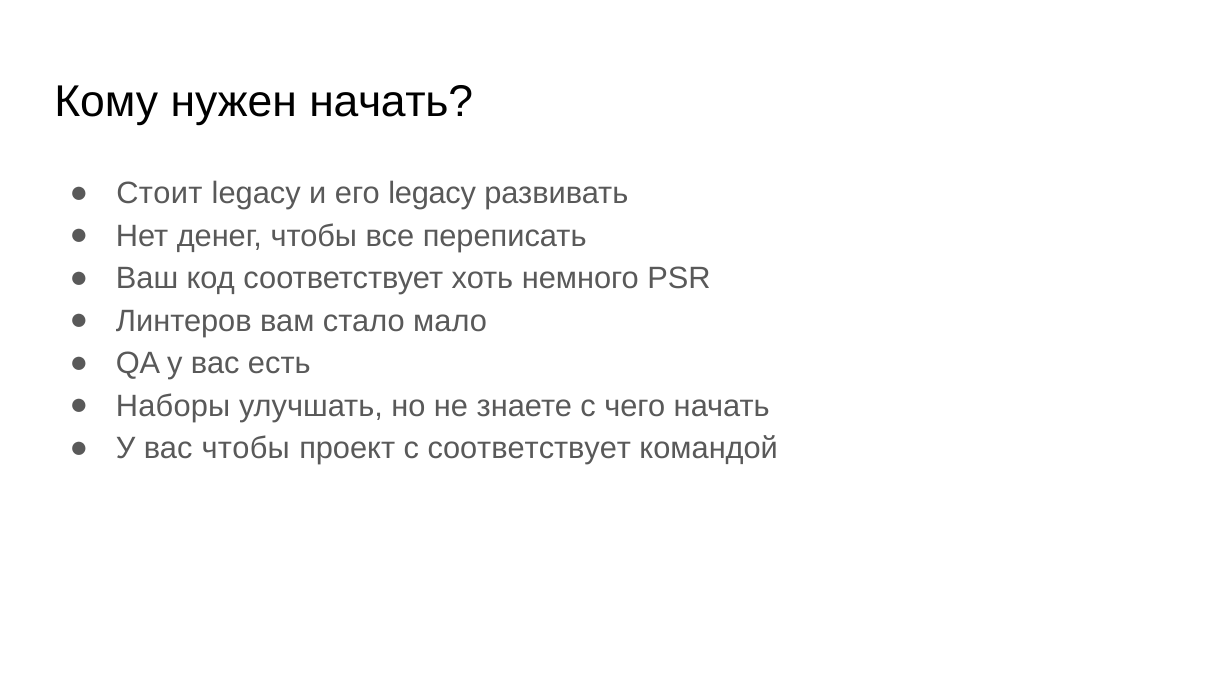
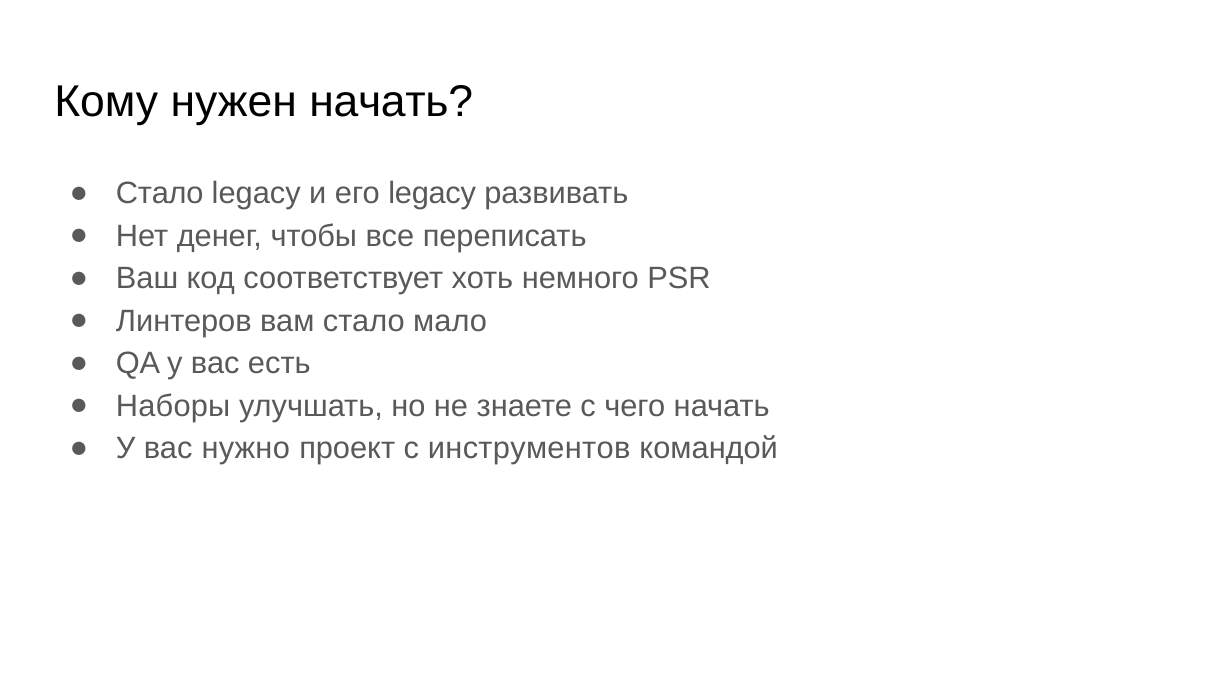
Стоит: Стоит -> Стало (160, 194)
вас чтобы: чтобы -> нужно (246, 449)
с соответствует: соответствует -> инструментов (529, 449)
